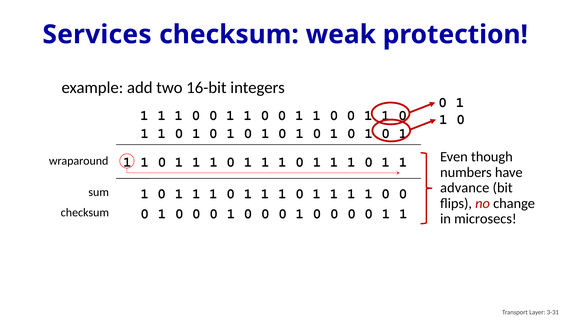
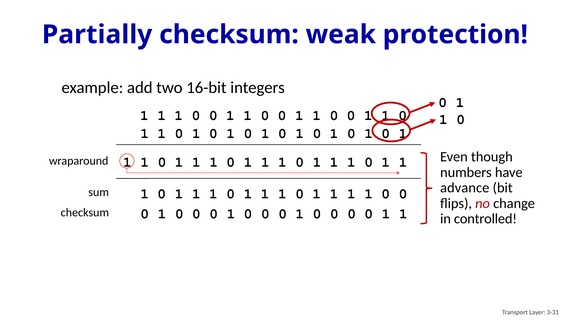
Services: Services -> Partially (97, 35)
microsecs: microsecs -> controlled (485, 219)
